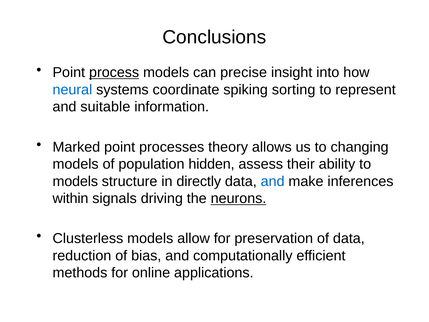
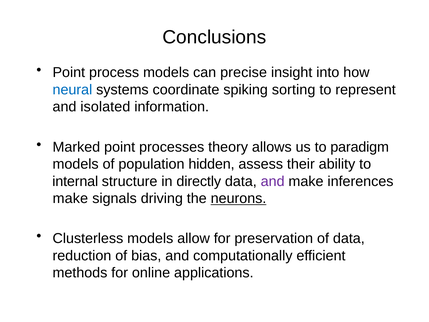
process underline: present -> none (114, 72)
suitable: suitable -> isolated (105, 107)
changing: changing -> paradigm (360, 147)
models: models -> internal (75, 181)
and colour: blue -> purple (273, 181)
within: within -> make (70, 198)
